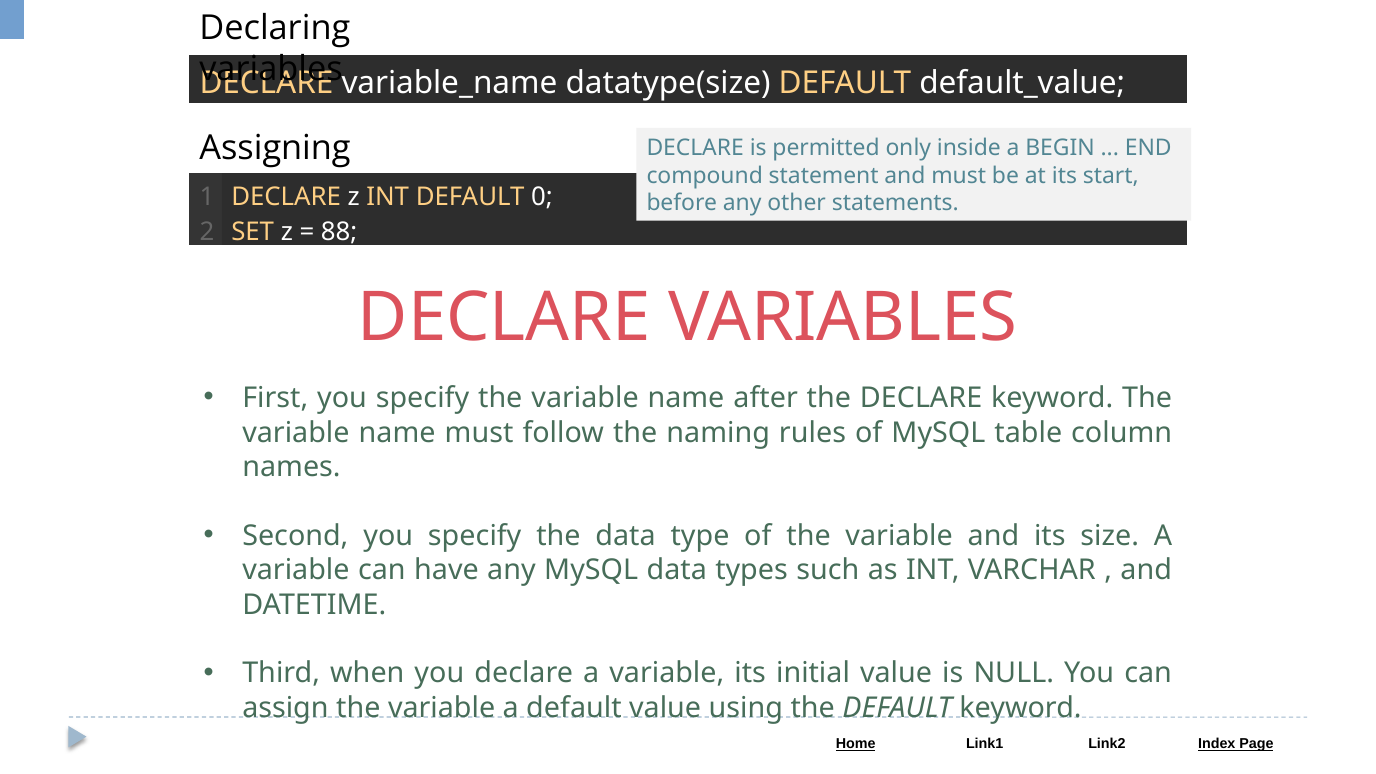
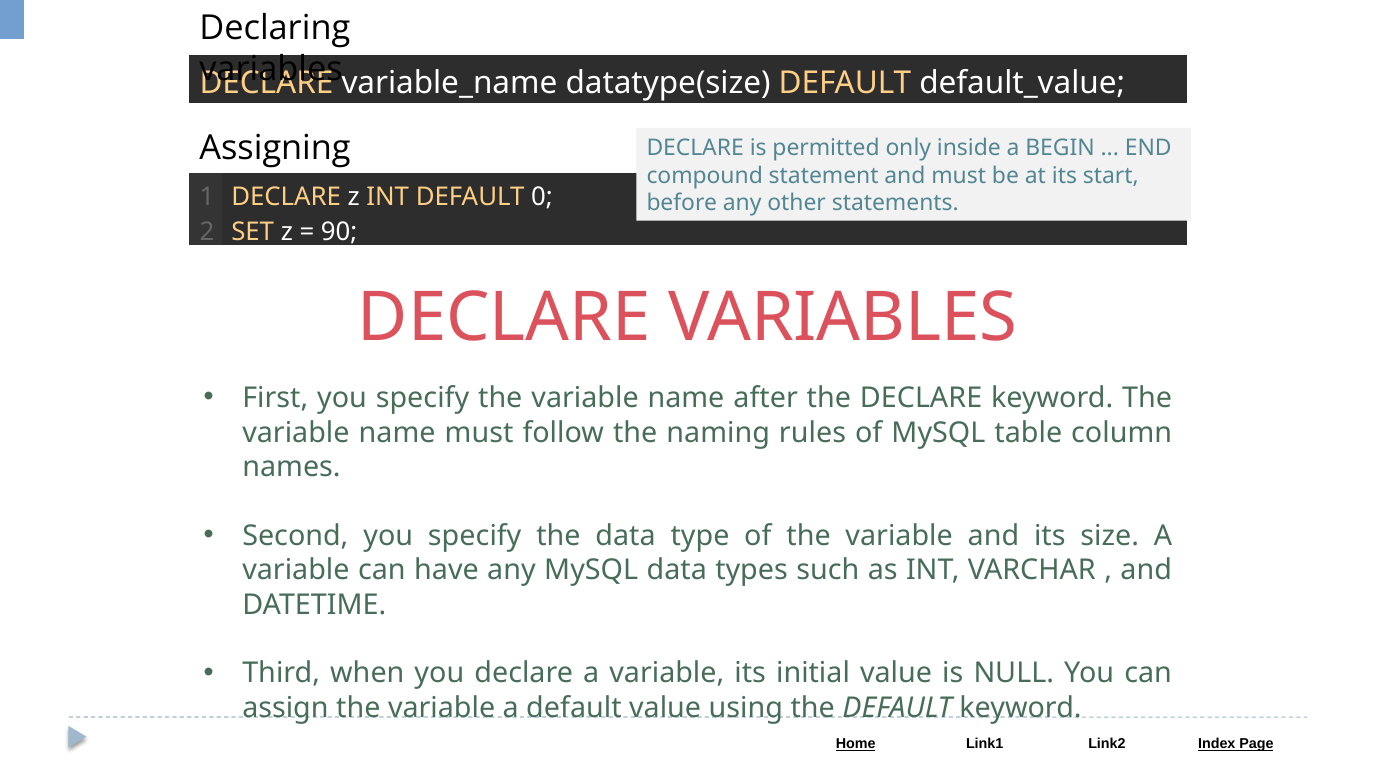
88: 88 -> 90 (339, 232)
